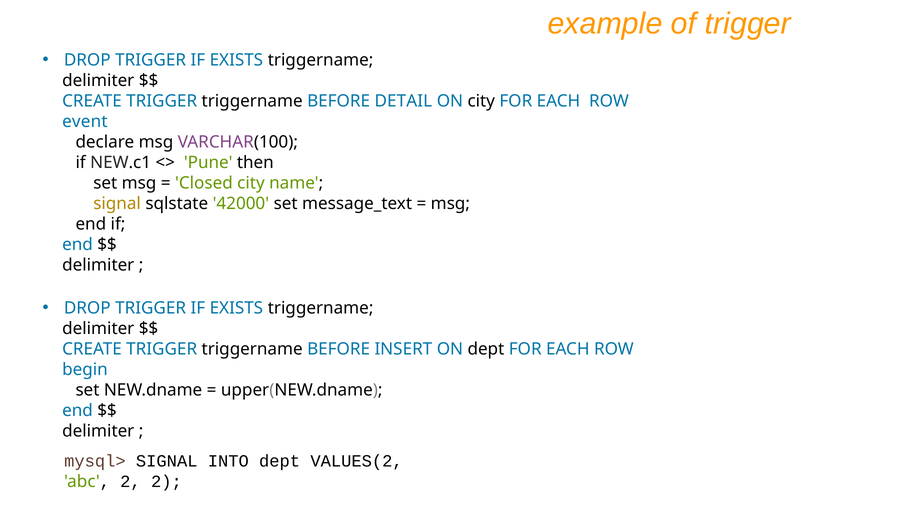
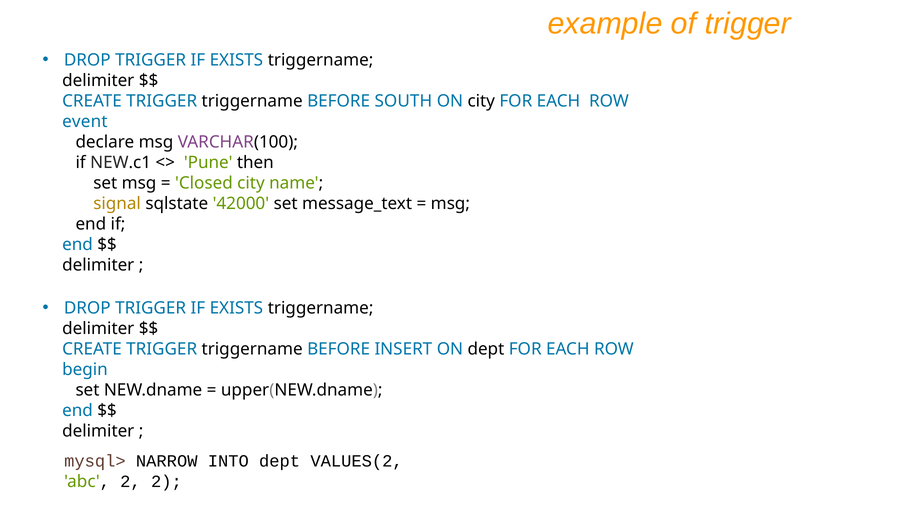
DETAIL: DETAIL -> SOUTH (403, 101)
mysql> SIGNAL: SIGNAL -> NARROW (167, 461)
